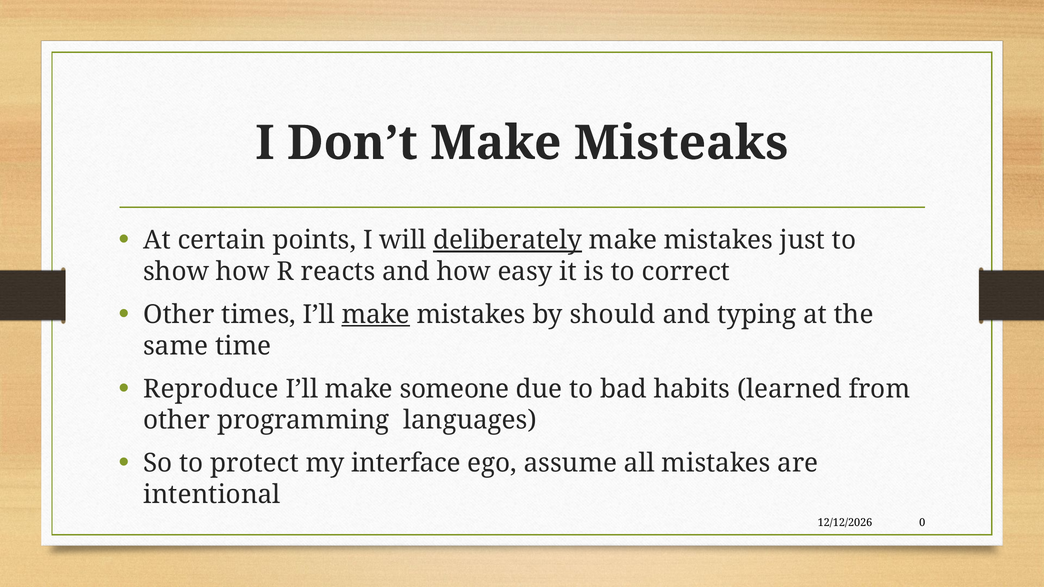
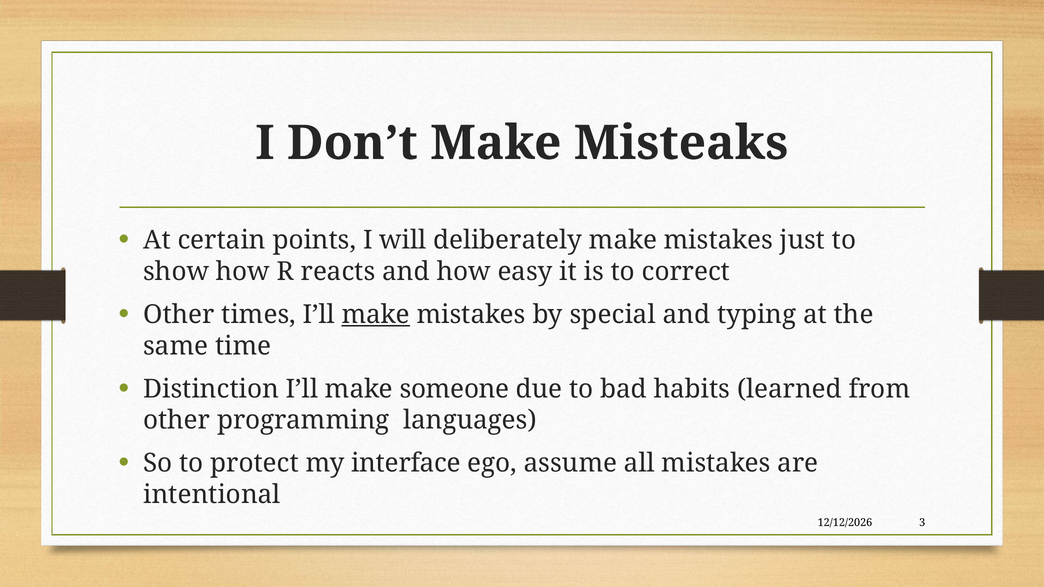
deliberately underline: present -> none (508, 240)
should: should -> special (613, 315)
Reproduce: Reproduce -> Distinction (211, 389)
0: 0 -> 3 (922, 523)
